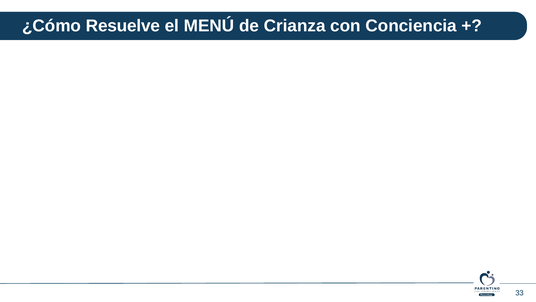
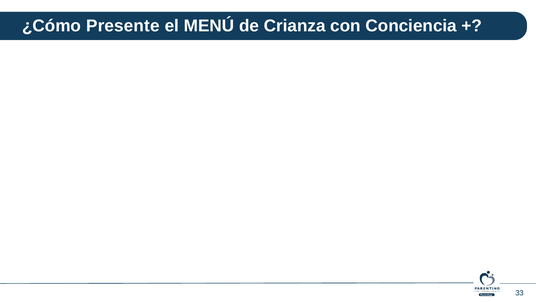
Resuelve: Resuelve -> Presente (123, 26)
